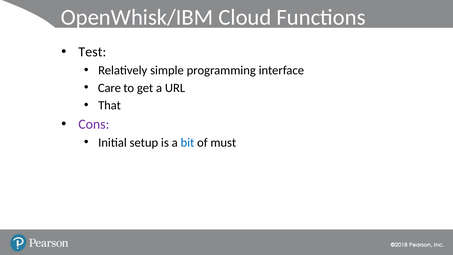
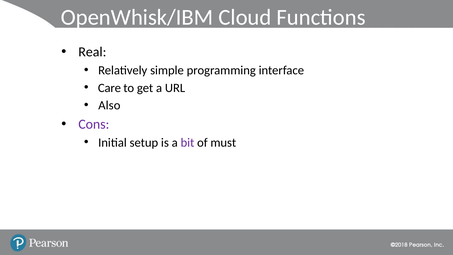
Test: Test -> Real (92, 52)
That: That -> Also (109, 105)
bit colour: blue -> purple (187, 142)
